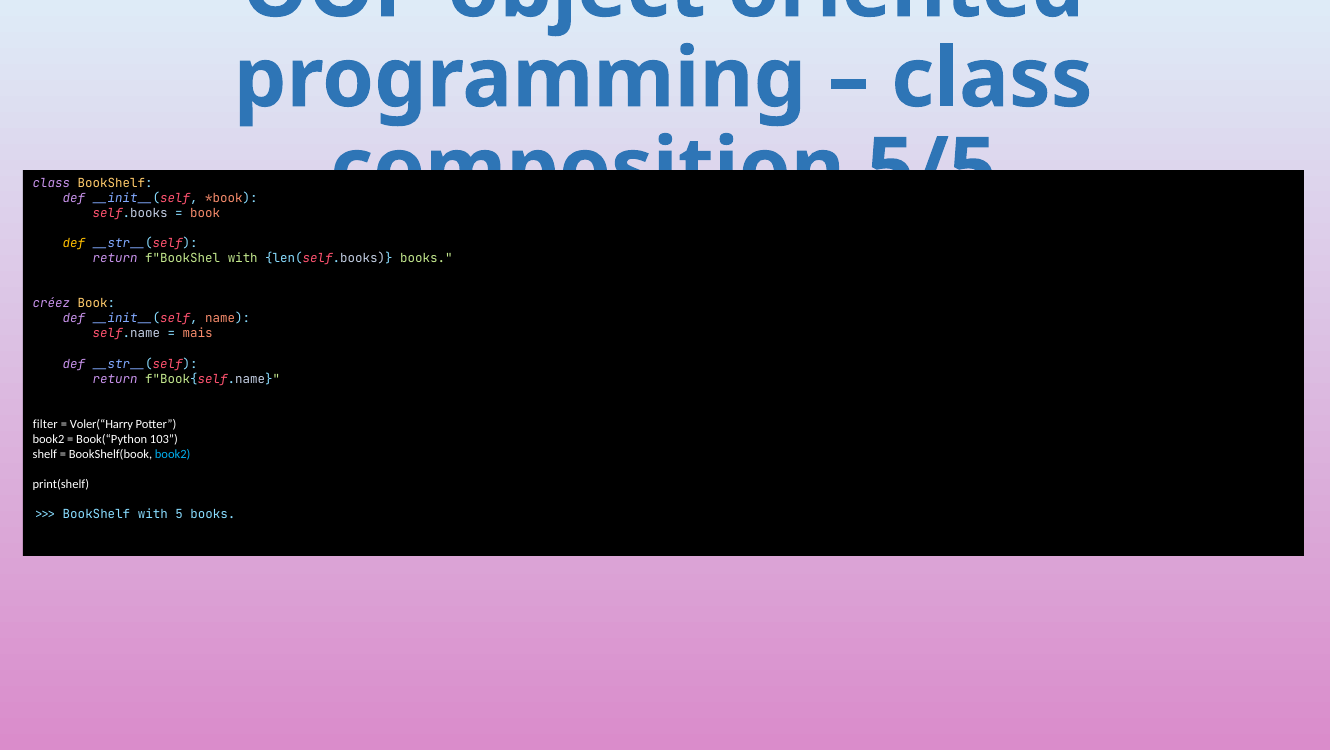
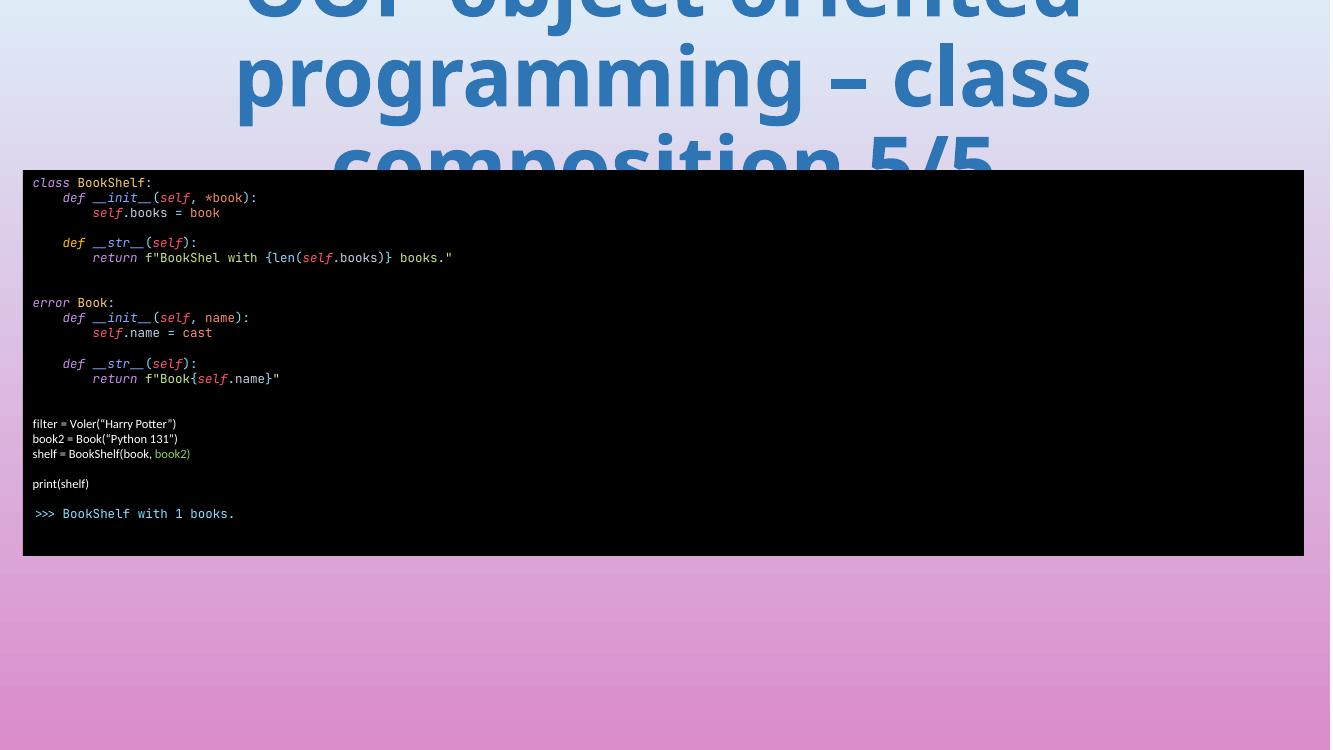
créez: créez -> error (51, 304)
mais: mais -> cast (198, 334)
103: 103 -> 131 (164, 439)
book2 colour: light blue -> light green (173, 454)
5: 5 -> 1 (179, 514)
